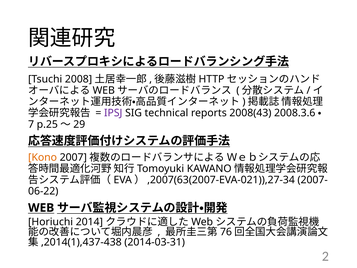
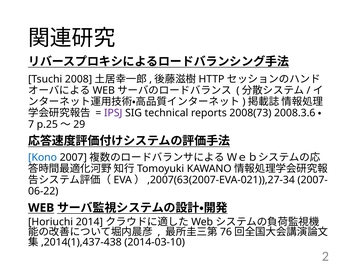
2008(43: 2008(43 -> 2008(73 (250, 113)
Kono colour: orange -> blue (43, 157)
2014-03-31: 2014-03-31 -> 2014-03-10 (155, 242)
